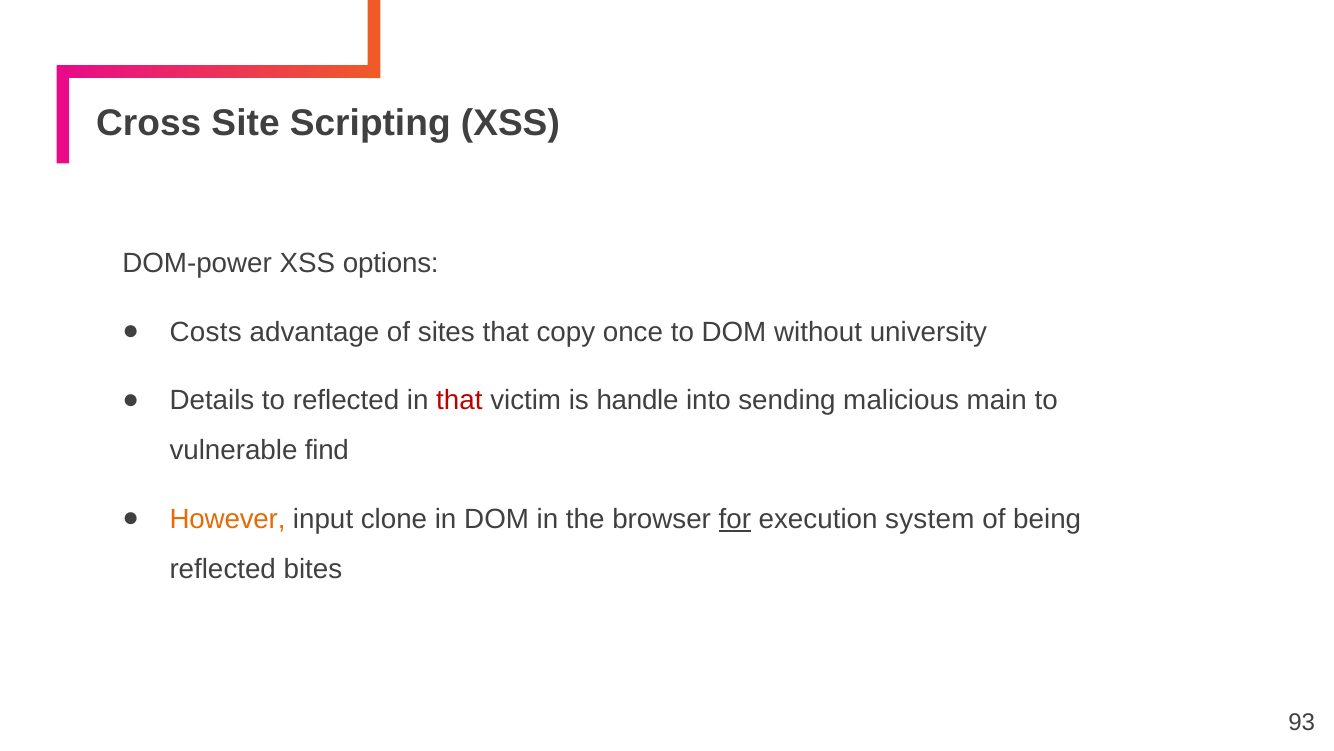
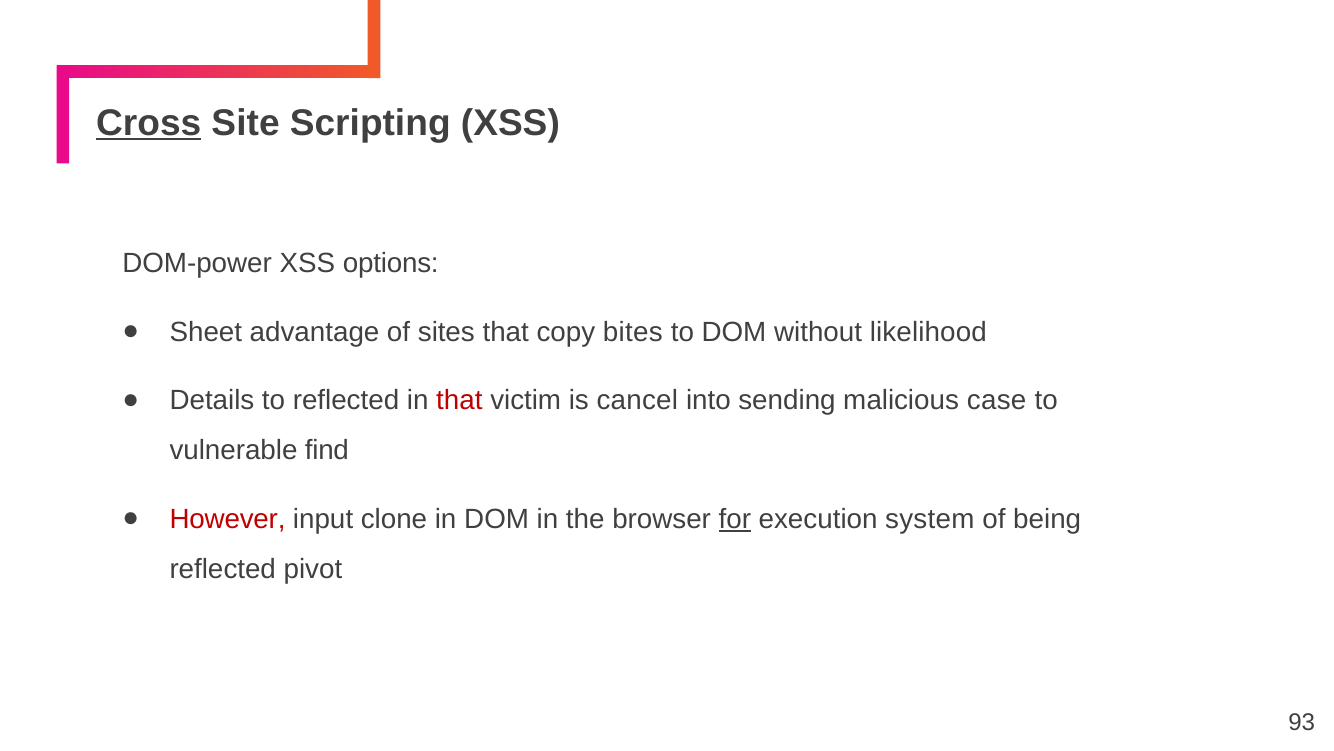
Cross underline: none -> present (149, 123)
Costs: Costs -> Sheet (206, 332)
once: once -> bites (633, 332)
university: university -> likelihood (928, 332)
handle: handle -> cancel (637, 400)
main: main -> case (997, 400)
However colour: orange -> red (228, 519)
bites: bites -> pivot (313, 569)
